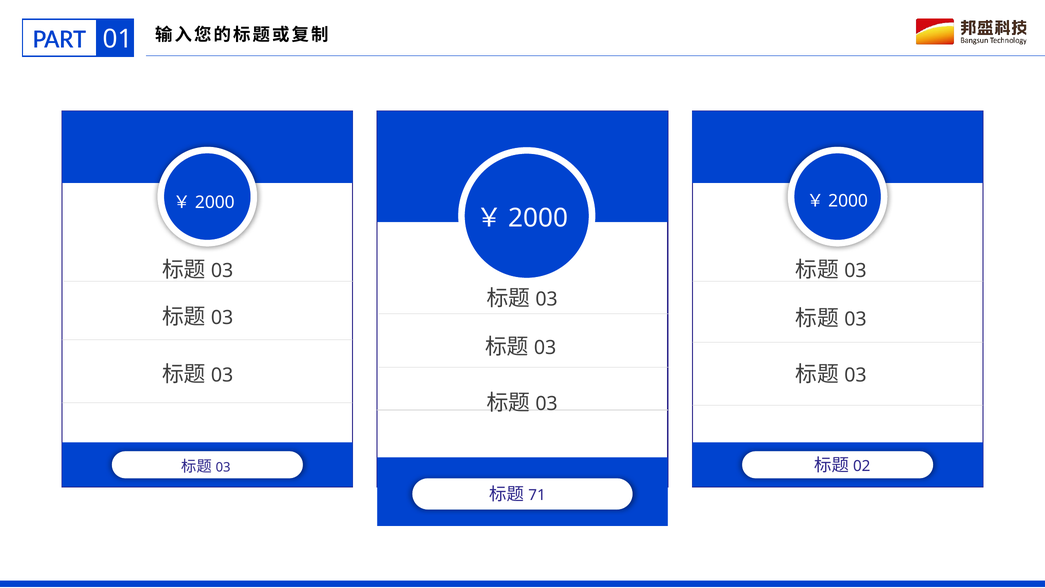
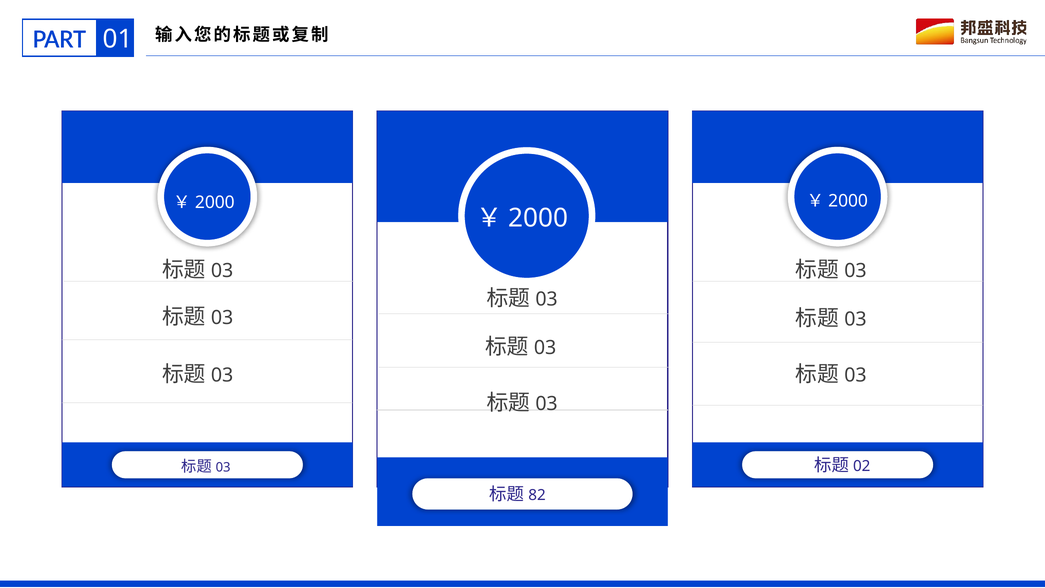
71: 71 -> 82 (537, 495)
